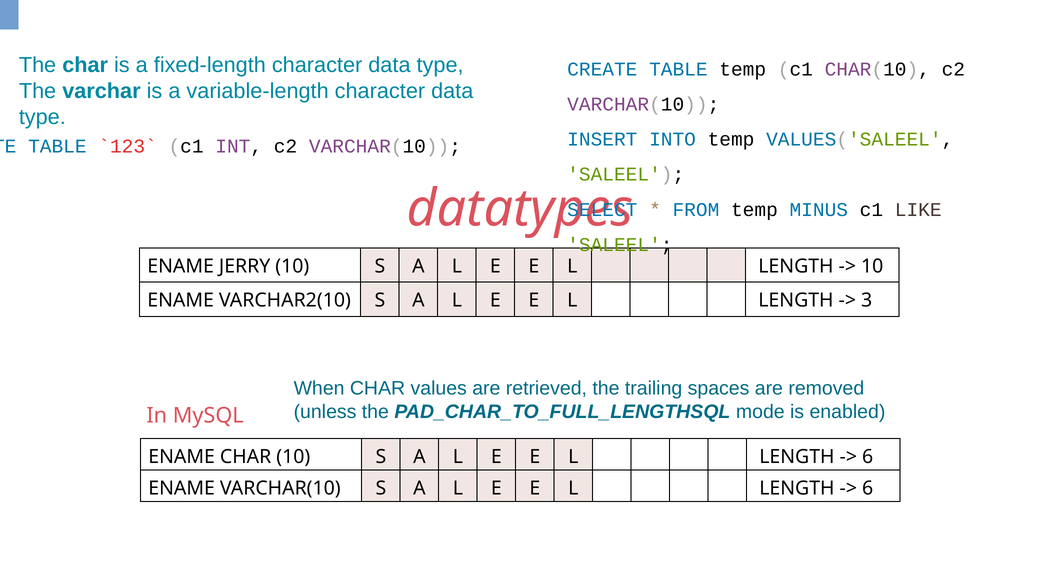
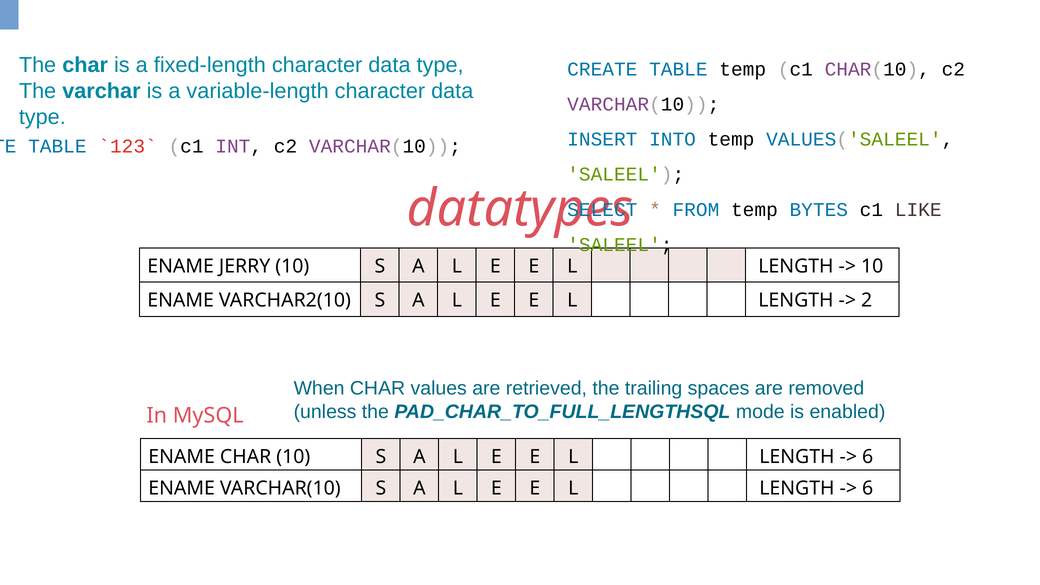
MINUS: MINUS -> BYTES (819, 210)
3: 3 -> 2 (867, 300)
